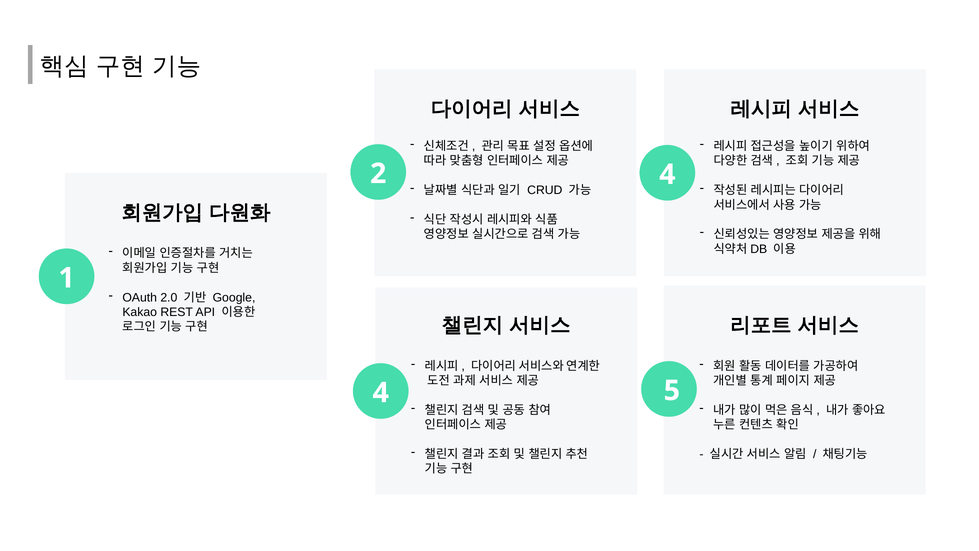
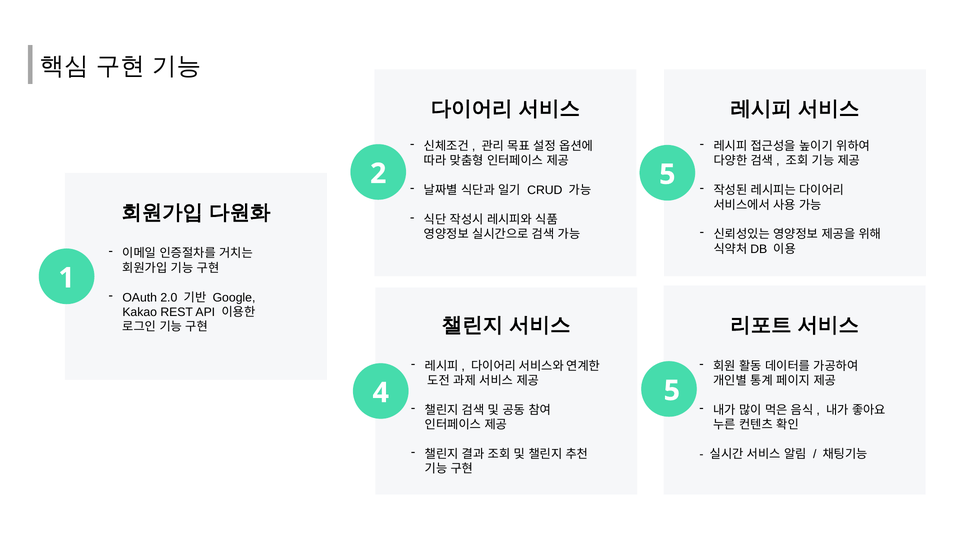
2 4: 4 -> 5 (667, 174)
